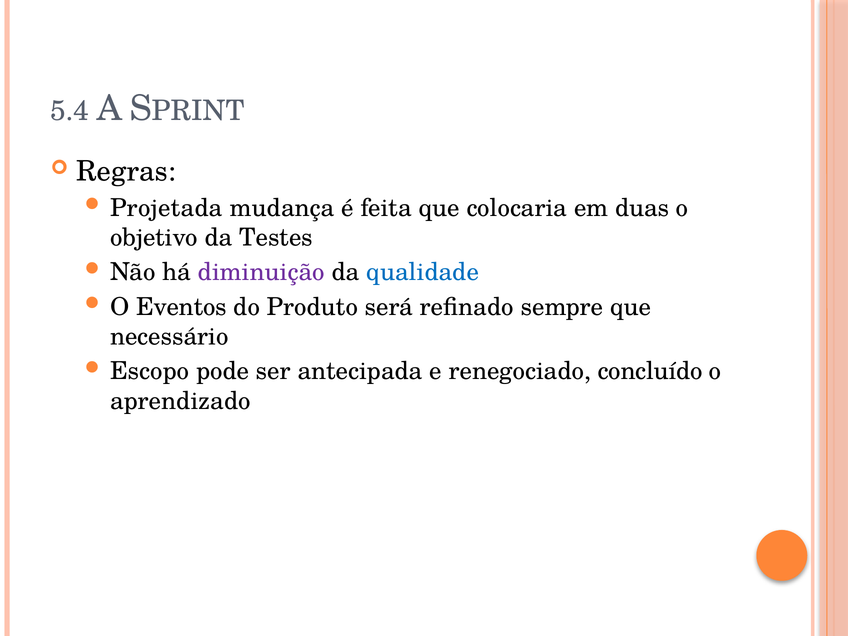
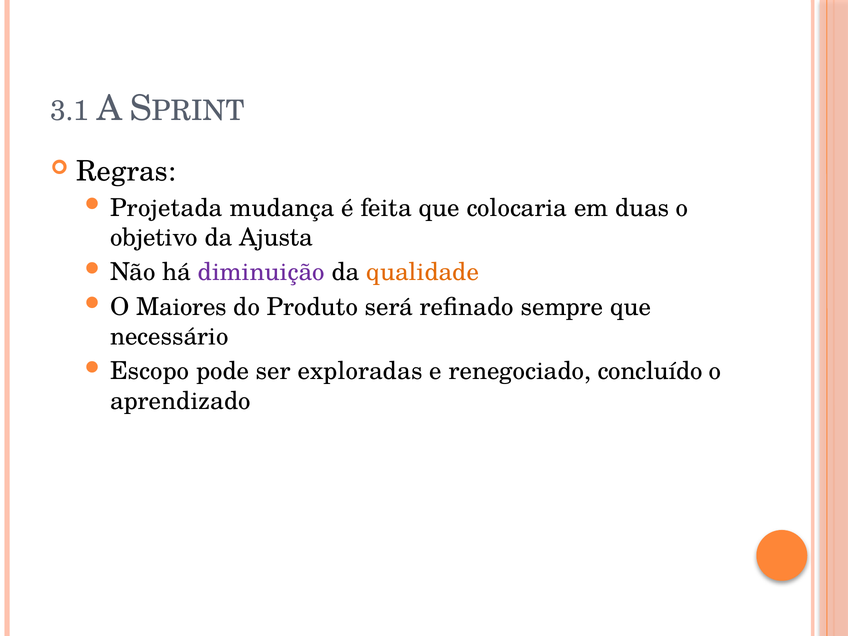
5.4: 5.4 -> 3.1 (70, 111)
Testes: Testes -> Ajusta (276, 238)
qualidade colour: blue -> orange (423, 272)
Eventos: Eventos -> Maiores (181, 307)
antecipada: antecipada -> exploradas (360, 371)
